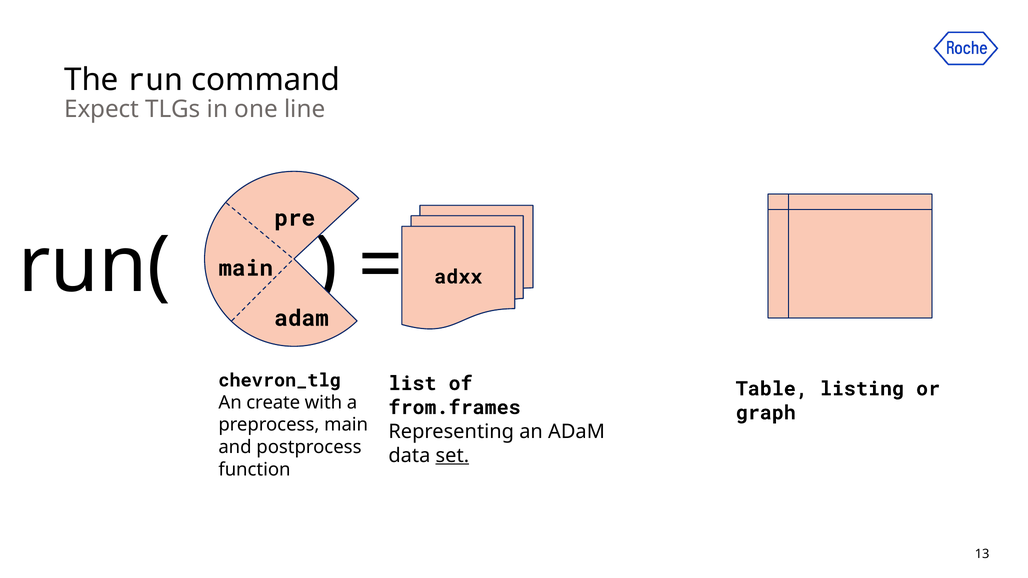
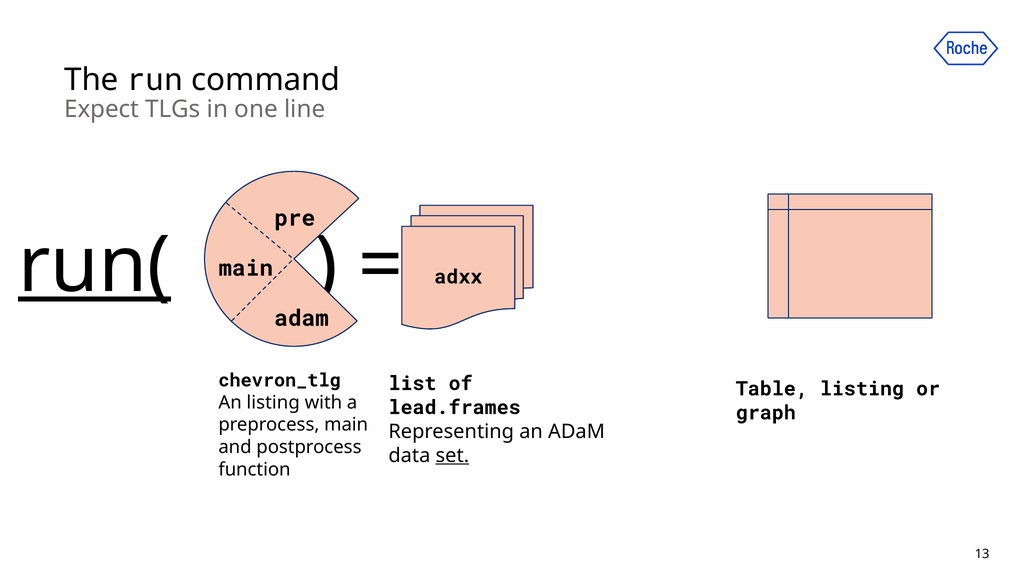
run( underline: none -> present (95, 265)
An create: create -> listing (273, 403)
from.frames: from.frames -> lead.frames (455, 408)
